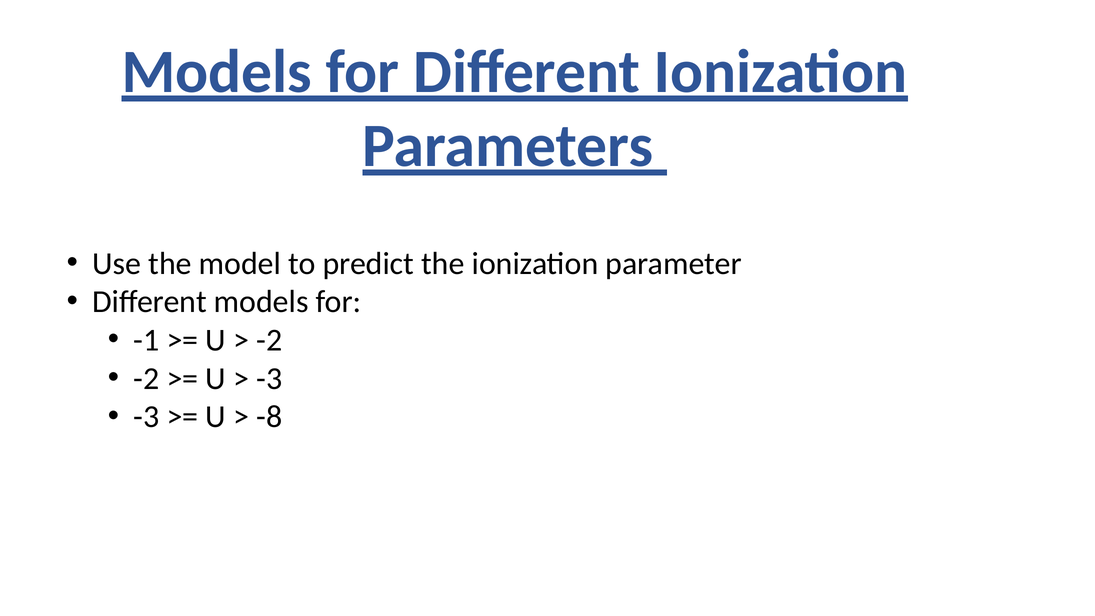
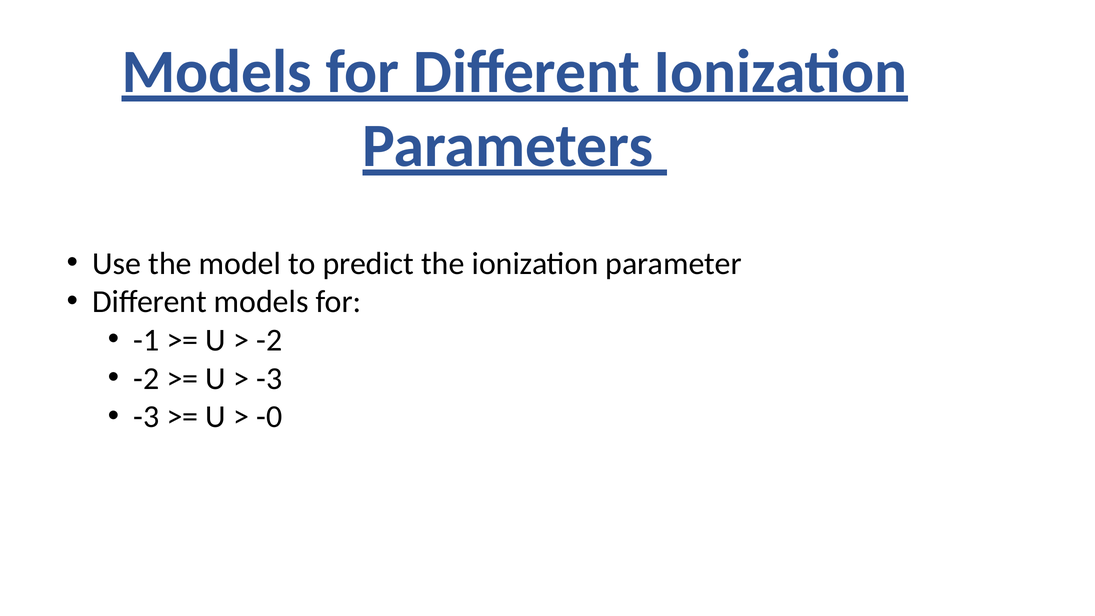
-8: -8 -> -0 (269, 417)
